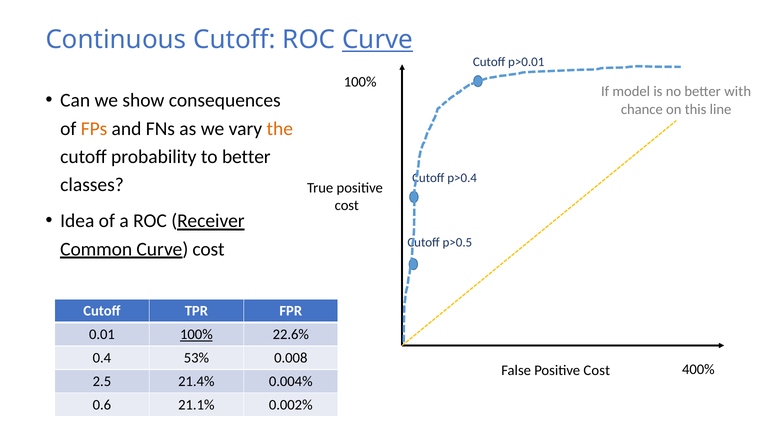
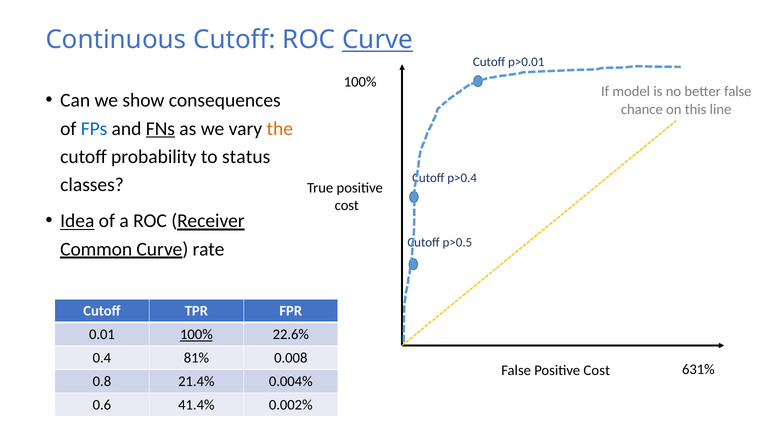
better with: with -> false (738, 92)
FPs colour: orange -> blue (94, 129)
FNs underline: none -> present (160, 129)
to better: better -> status (246, 157)
Idea underline: none -> present (77, 221)
Curve cost: cost -> rate (208, 249)
53%: 53% -> 81% (196, 358)
400%: 400% -> 631% (698, 369)
2.5: 2.5 -> 0.8 (102, 381)
21.1%: 21.1% -> 41.4% (196, 405)
